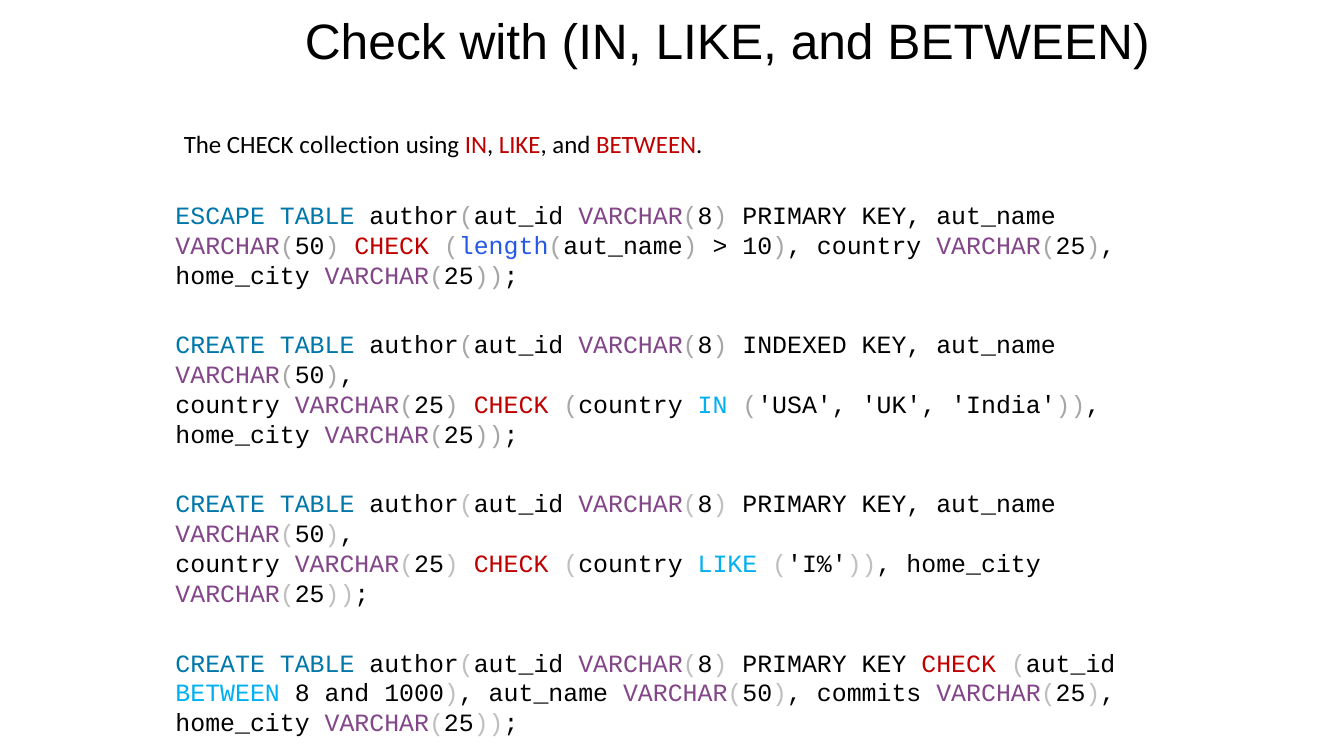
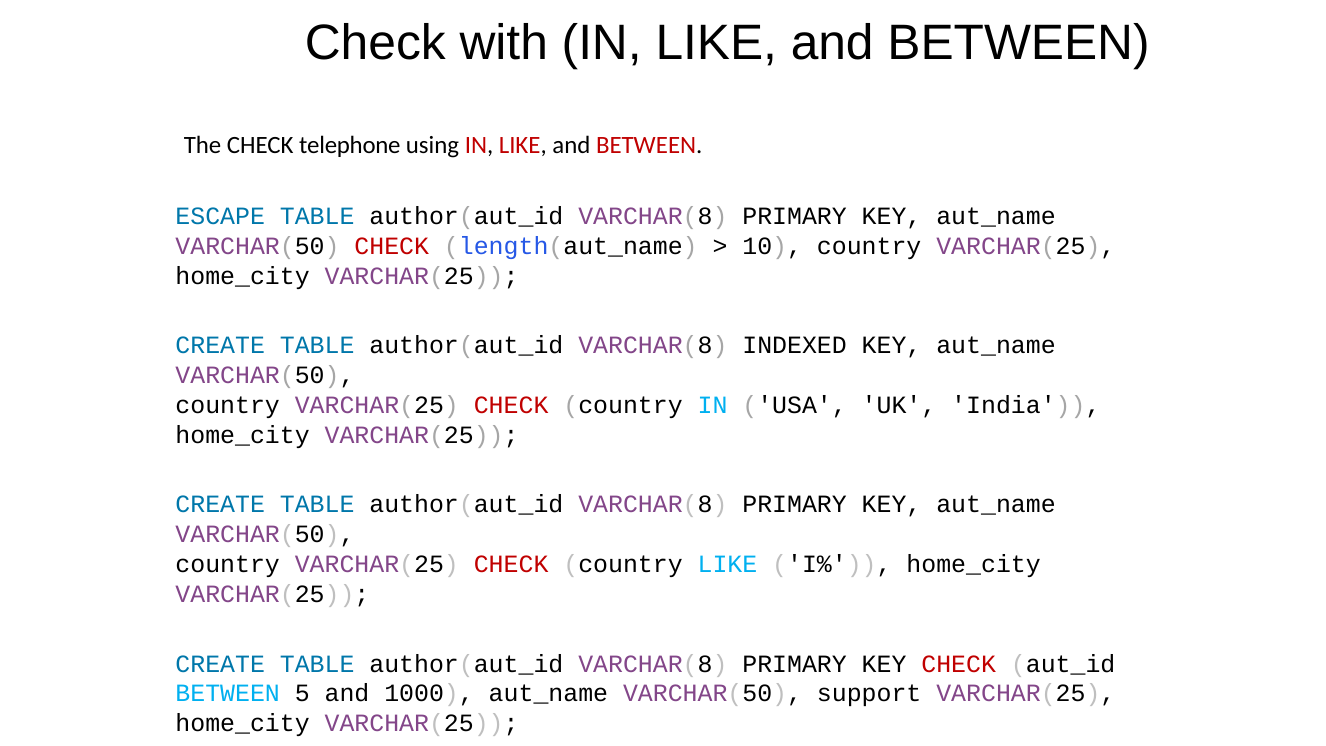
collection: collection -> telephone (350, 145)
8: 8 -> 5 (302, 694)
commits: commits -> support (869, 694)
